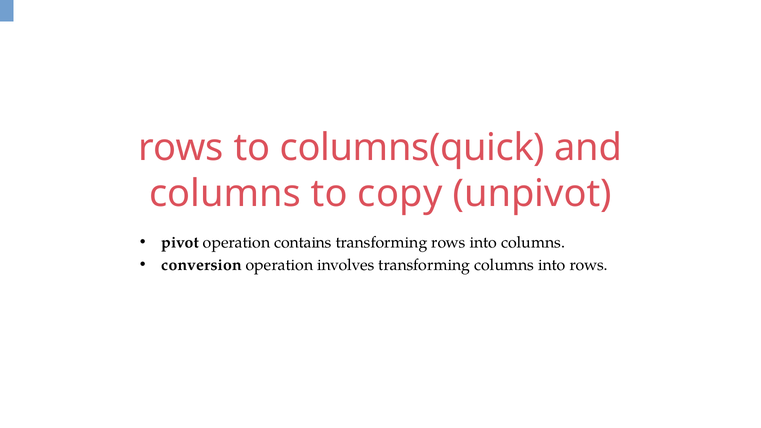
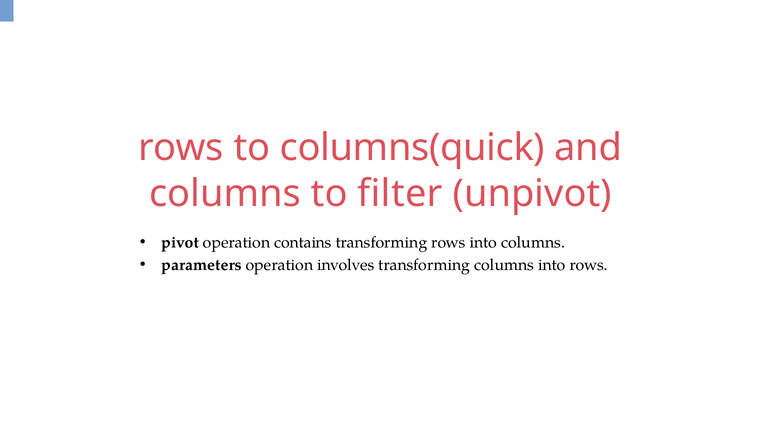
copy: copy -> filter (400, 194)
conversion: conversion -> parameters (202, 265)
